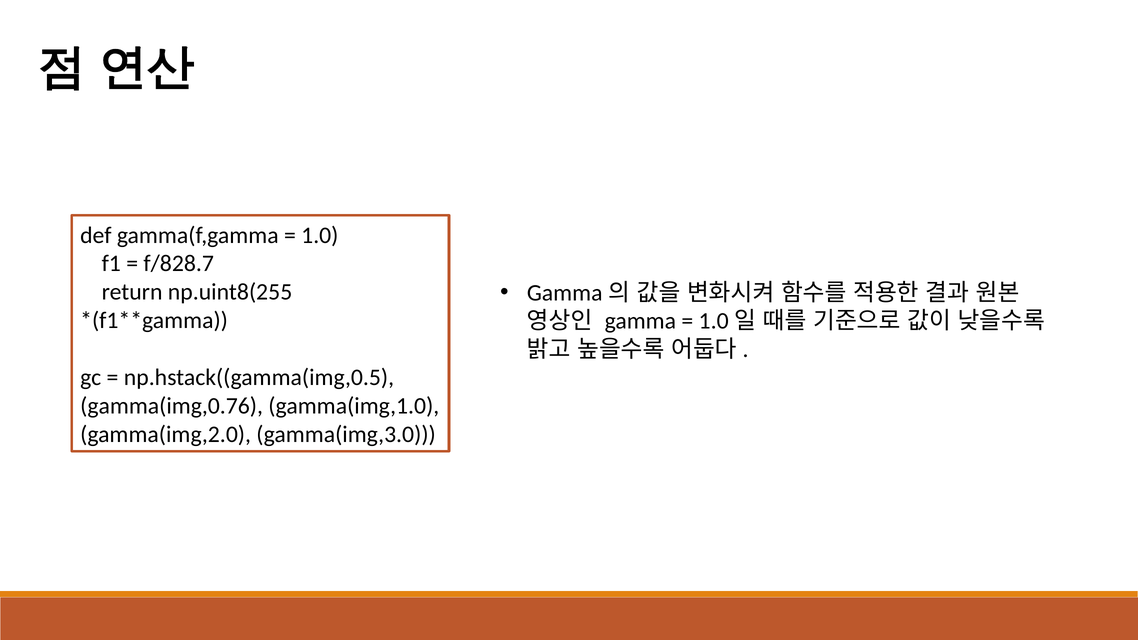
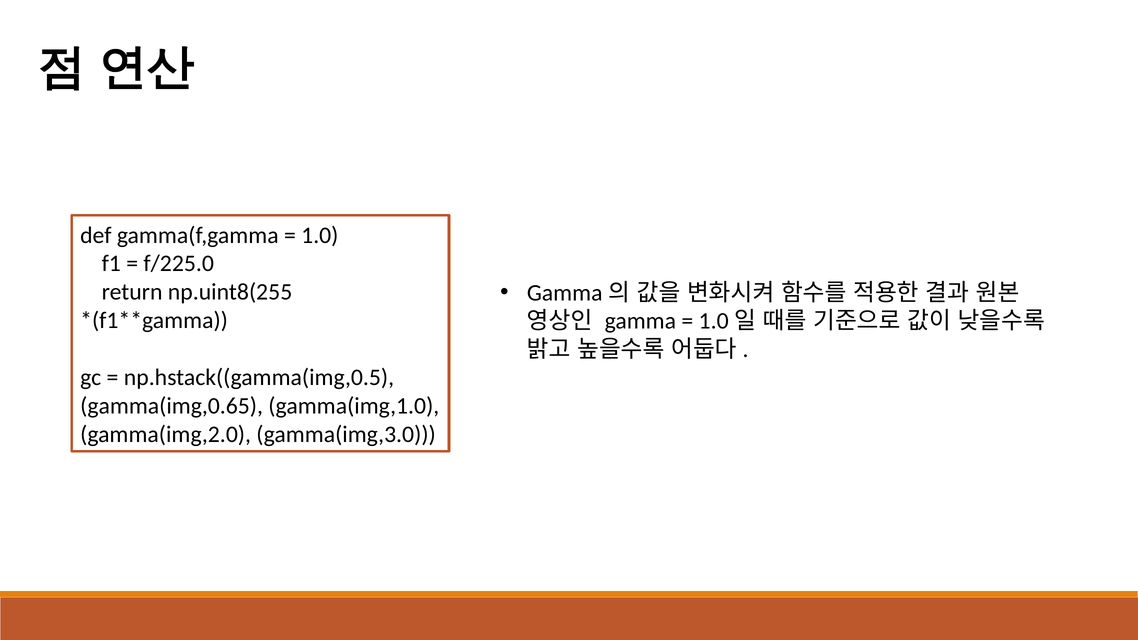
f/828.7: f/828.7 -> f/225.0 (179, 264)
gamma(img,0.76: gamma(img,0.76 -> gamma(img,0.65 (172, 406)
